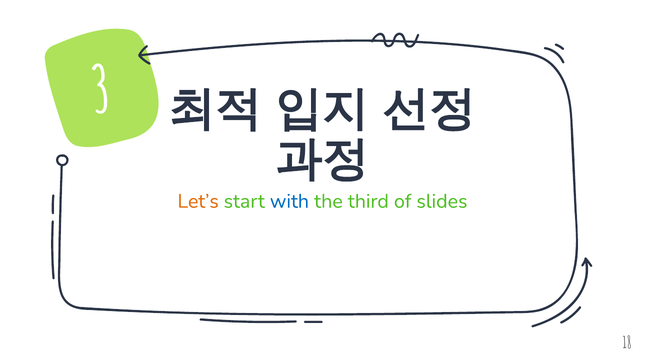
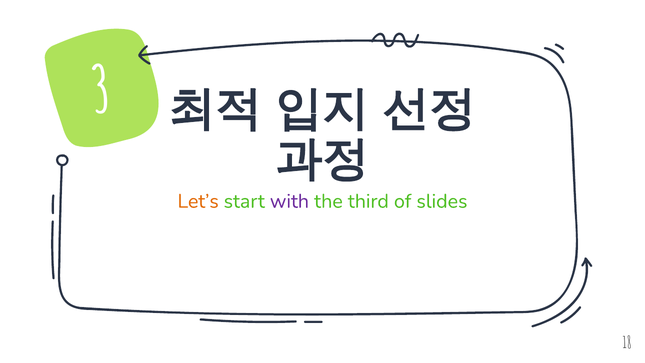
with colour: blue -> purple (289, 201)
